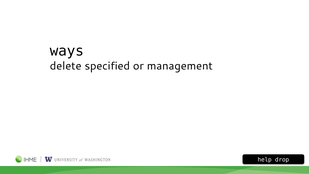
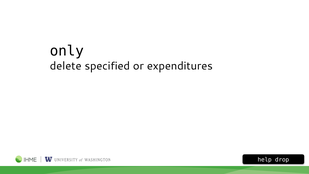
ways: ways -> only (67, 51)
management: management -> expenditures (180, 66)
